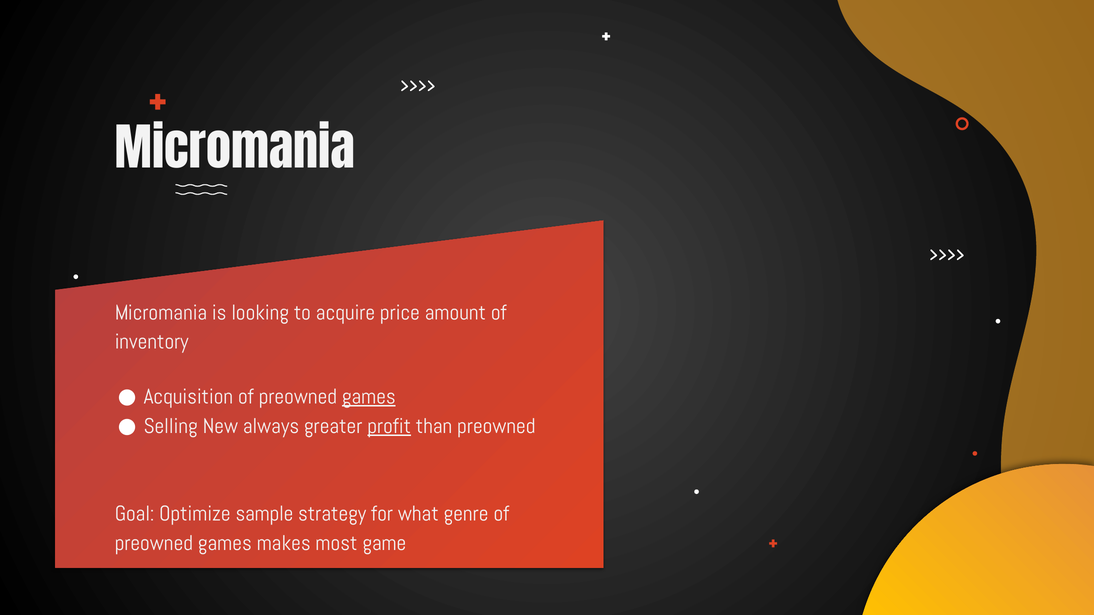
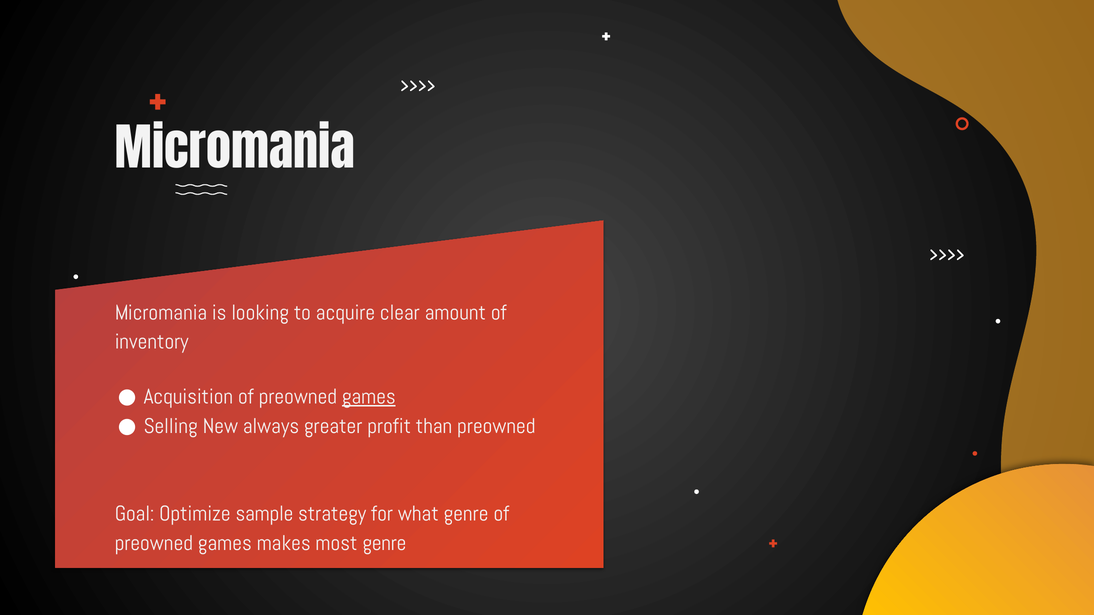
price: price -> clear (400, 313)
profit underline: present -> none (389, 426)
most game: game -> genre (384, 544)
